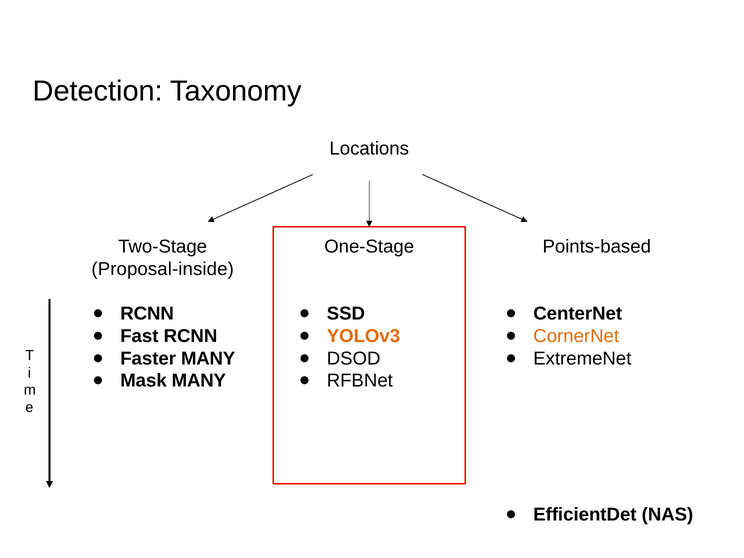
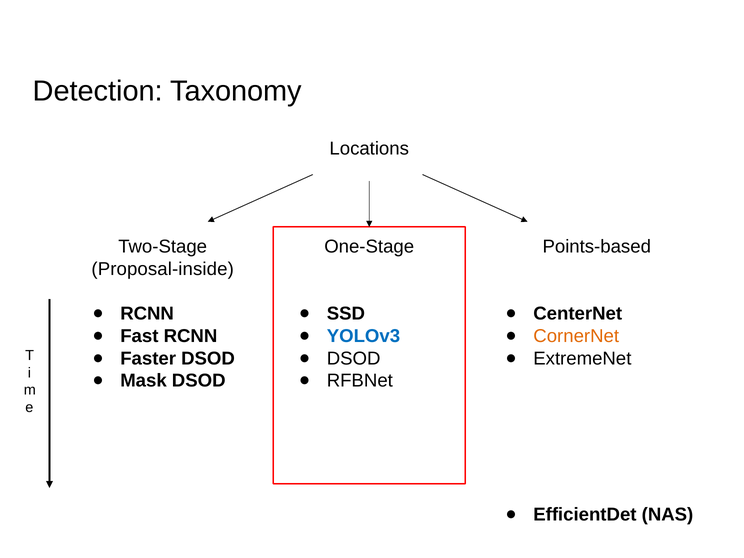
YOLOv3 colour: orange -> blue (363, 336)
Faster MANY: MANY -> DSOD (208, 358)
Mask MANY: MANY -> DSOD (199, 381)
